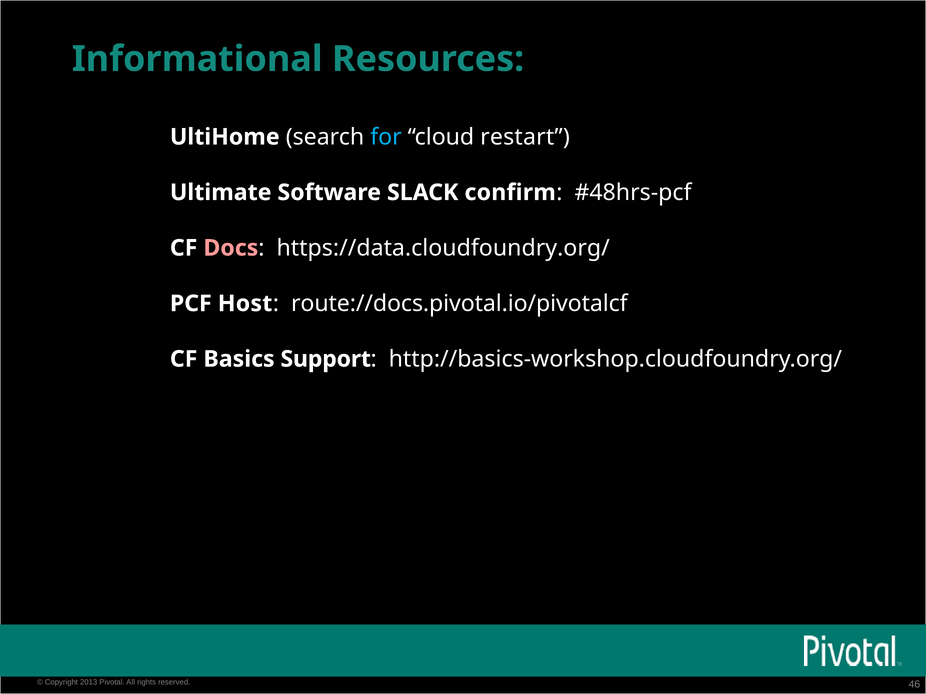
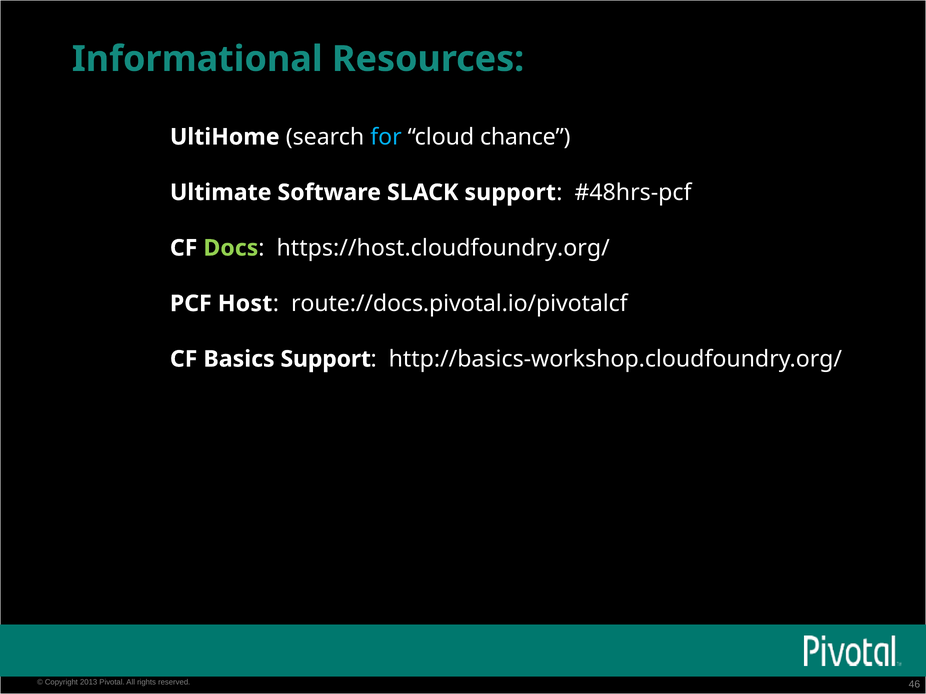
restart: restart -> chance (525, 137)
SLACK confirm: confirm -> support (510, 193)
Docs colour: pink -> light green (231, 248)
https://data.cloudfoundry.org/: https://data.cloudfoundry.org/ -> https://host.cloudfoundry.org/ (443, 248)
